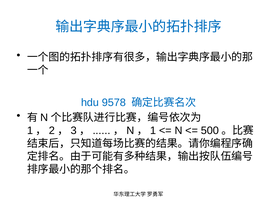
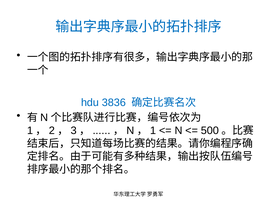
9578: 9578 -> 3836 (114, 102)
